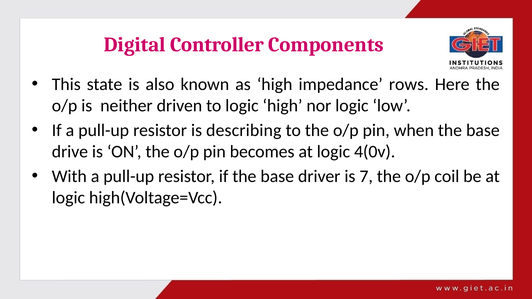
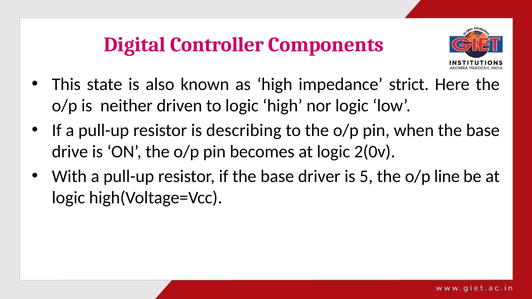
rows: rows -> strict (409, 84)
4(0v: 4(0v -> 2(0v (375, 152)
7: 7 -> 5 (366, 177)
coil: coil -> line (447, 177)
